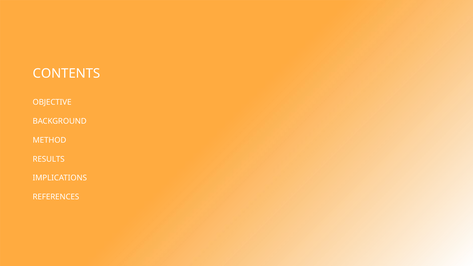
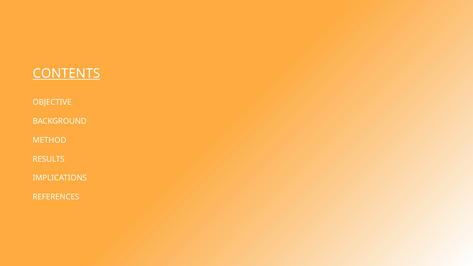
CONTENTS underline: none -> present (66, 74)
